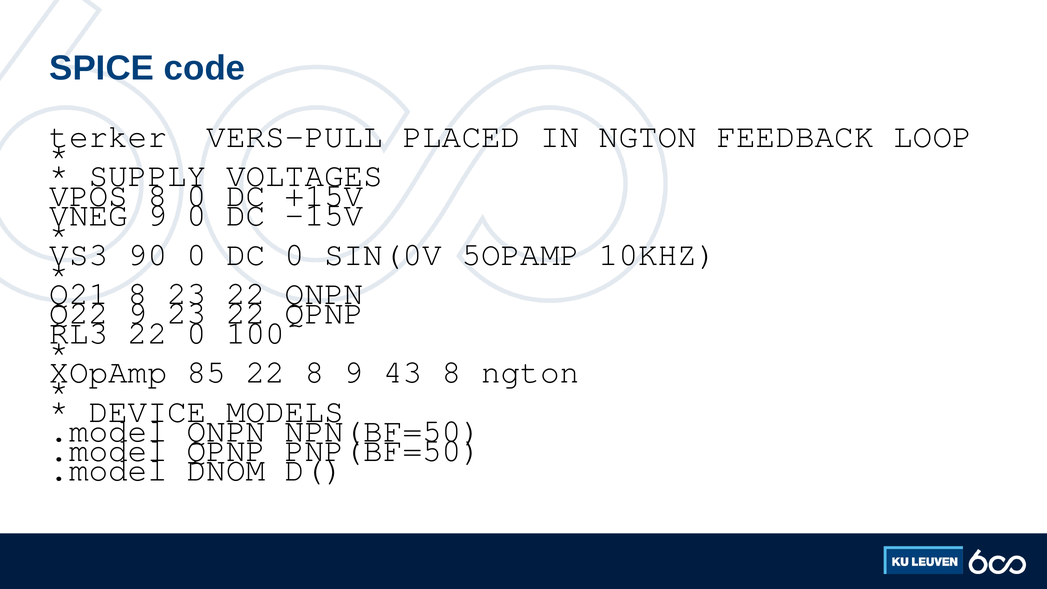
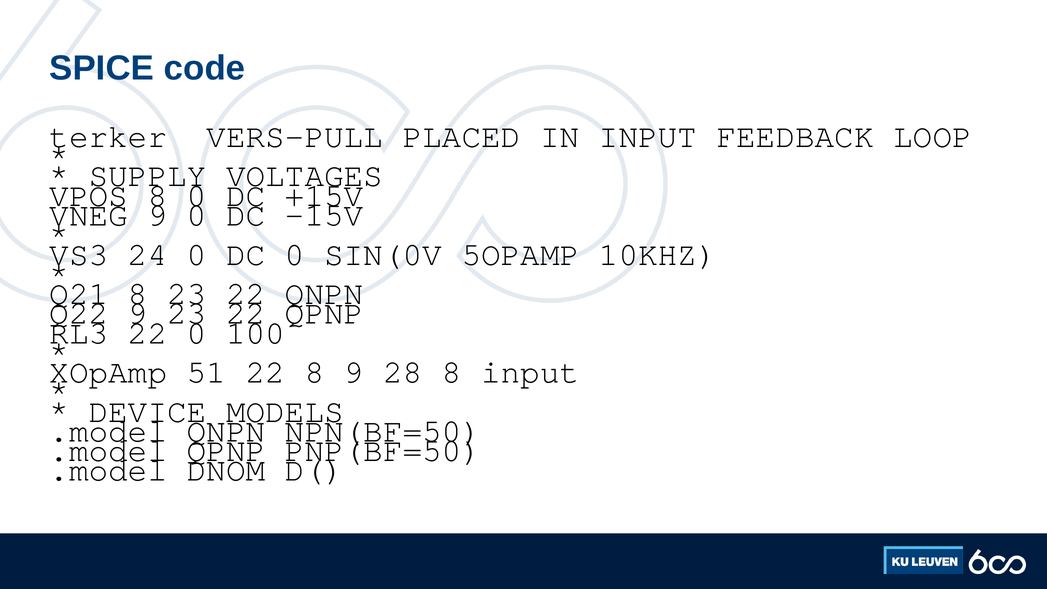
IN NGTON: NGTON -> INPUT (648, 136)
90: 90 -> 24 (148, 254)
85: 85 -> 51 (206, 372)
43: 43 -> 28 (403, 372)
8 ngton: ngton -> input (530, 372)
